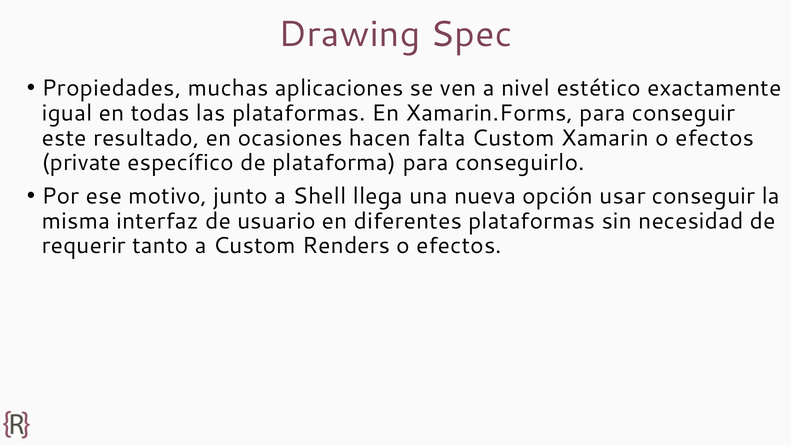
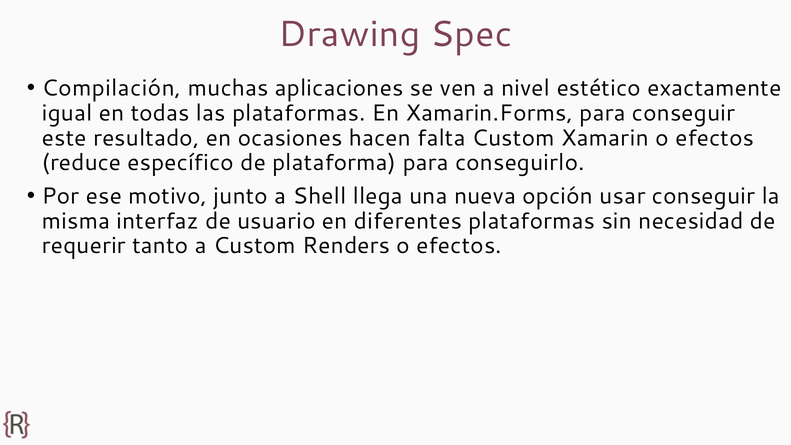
Propiedades: Propiedades -> Compilación (112, 88)
private: private -> reduce (82, 163)
